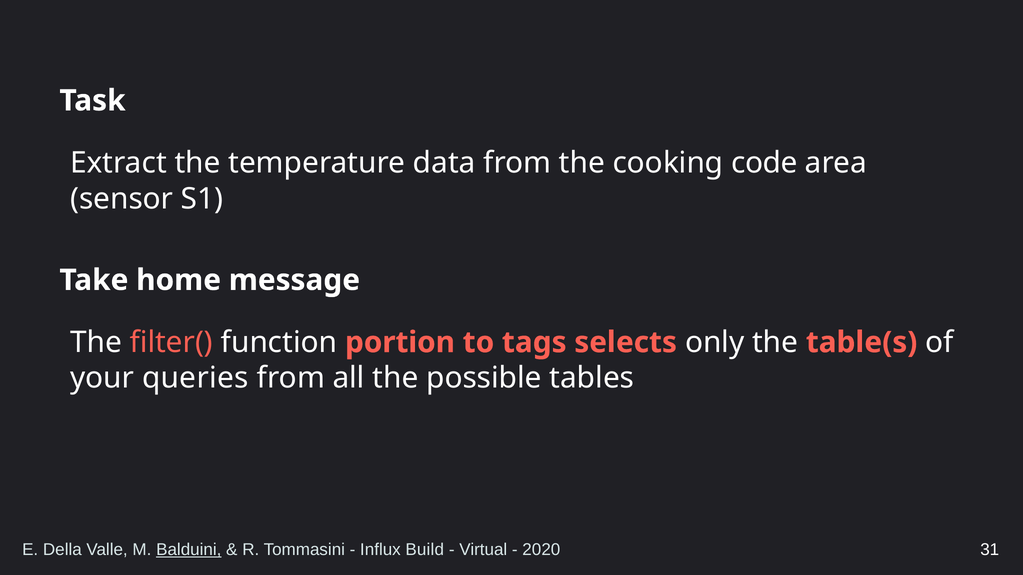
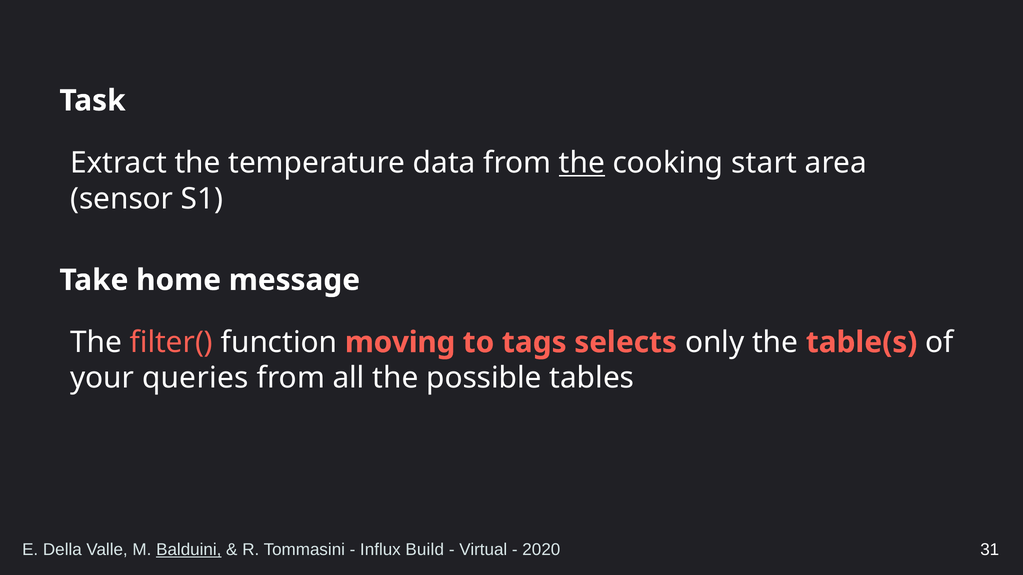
the underline: none -> present (582, 163)
code: code -> start (764, 163)
portion: portion -> moving (400, 343)
